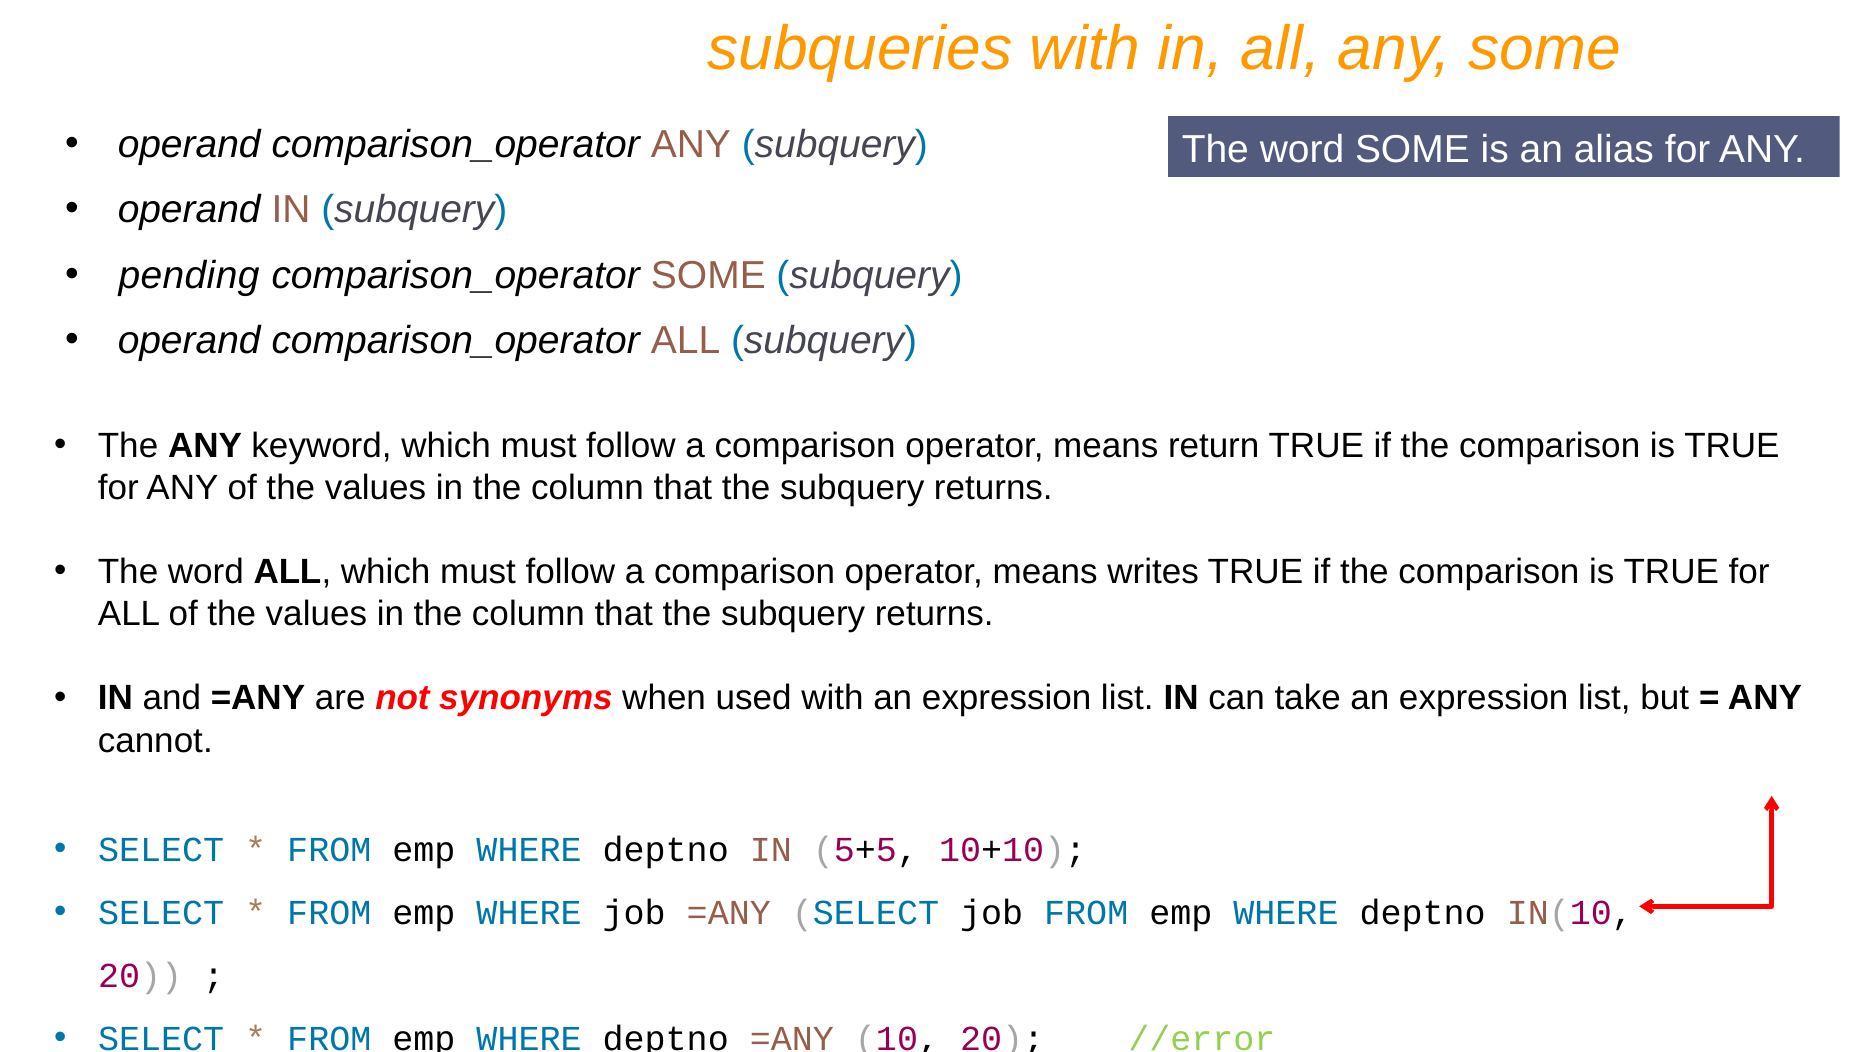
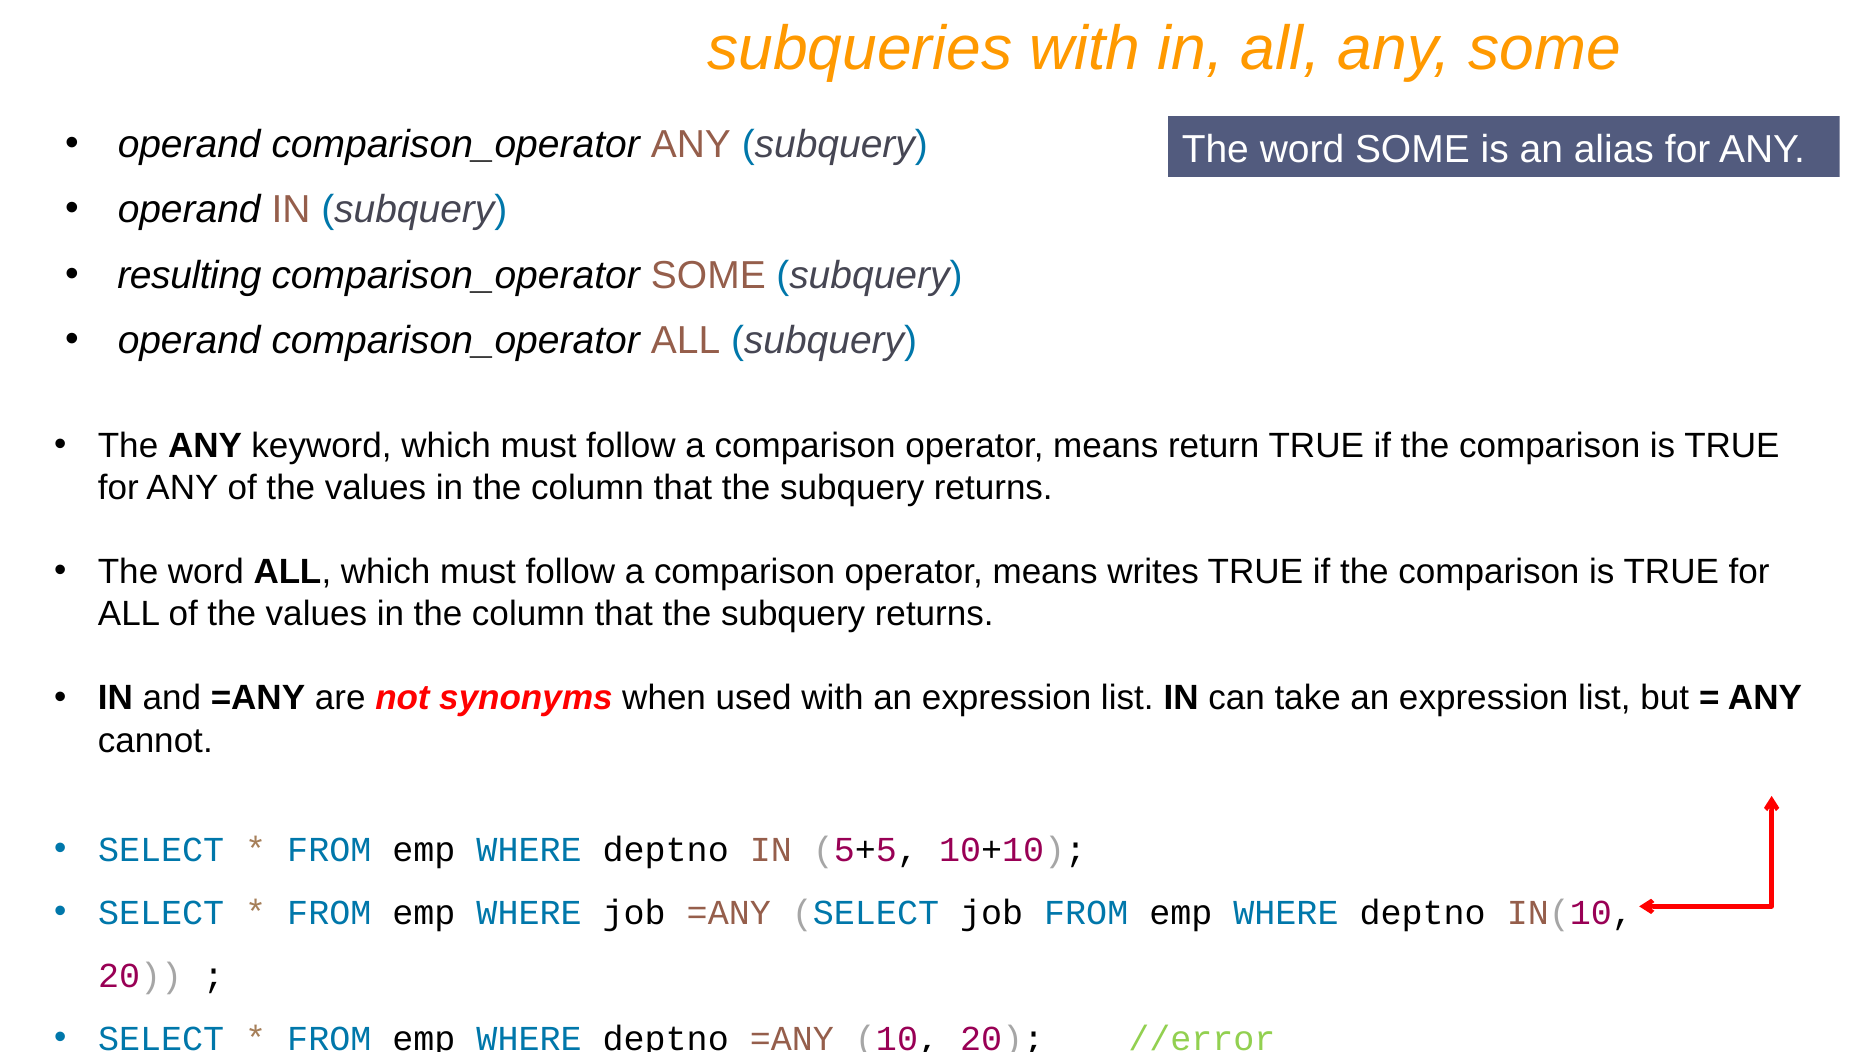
pending: pending -> resulting (189, 275)
